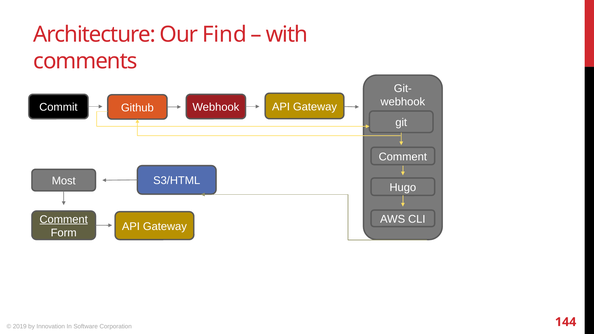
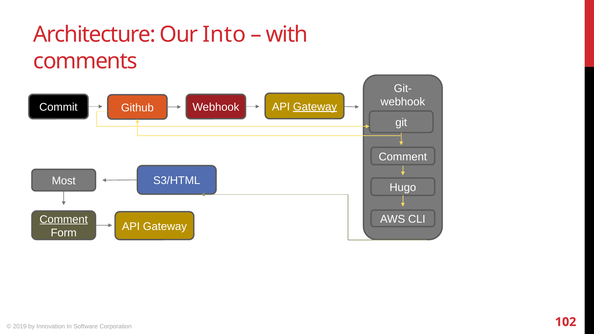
Find: Find -> Into (224, 34)
Gateway underline: none -> present (315, 107)
144: 144 -> 102 (566, 322)
